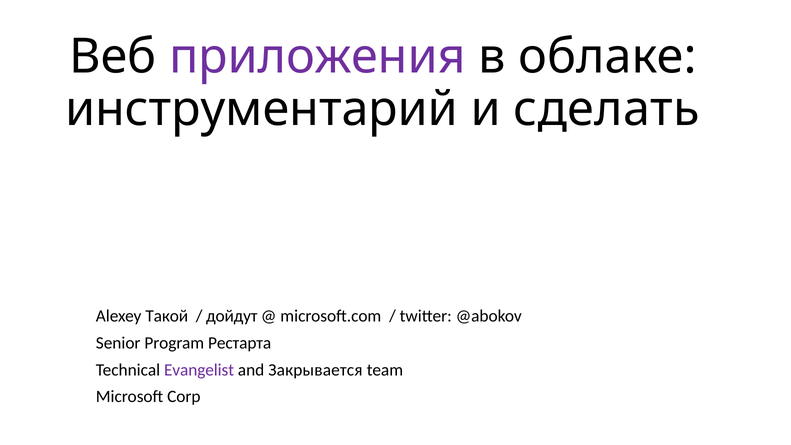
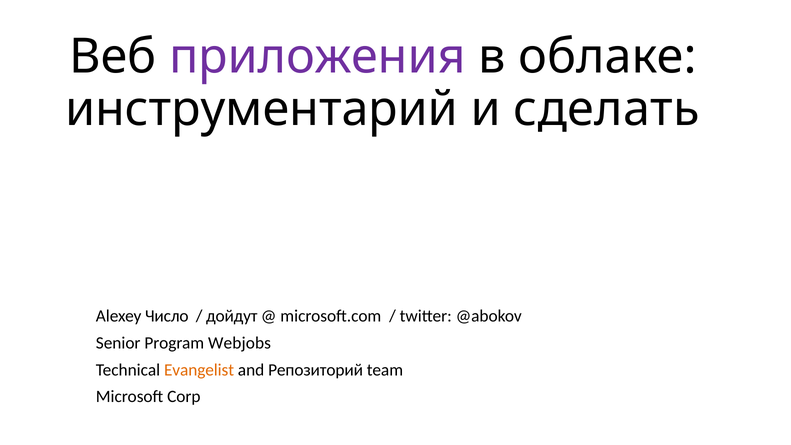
Такой: Такой -> Число (167, 316)
Рестарта: Рестарта -> Webjobs (240, 343)
Evangelist colour: purple -> orange (199, 370)
Закрывается: Закрывается -> Репозиторий (316, 370)
